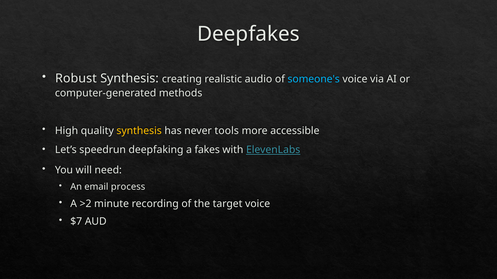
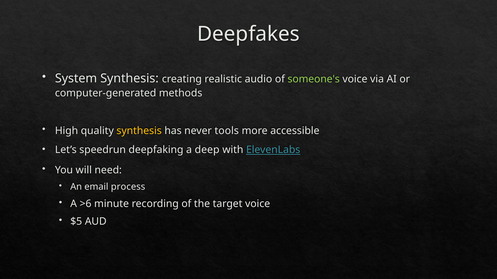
Robust: Robust -> System (76, 78)
someone's colour: light blue -> light green (314, 79)
fakes: fakes -> deep (207, 150)
>2: >2 -> >6 (86, 204)
$7: $7 -> $5 (76, 222)
